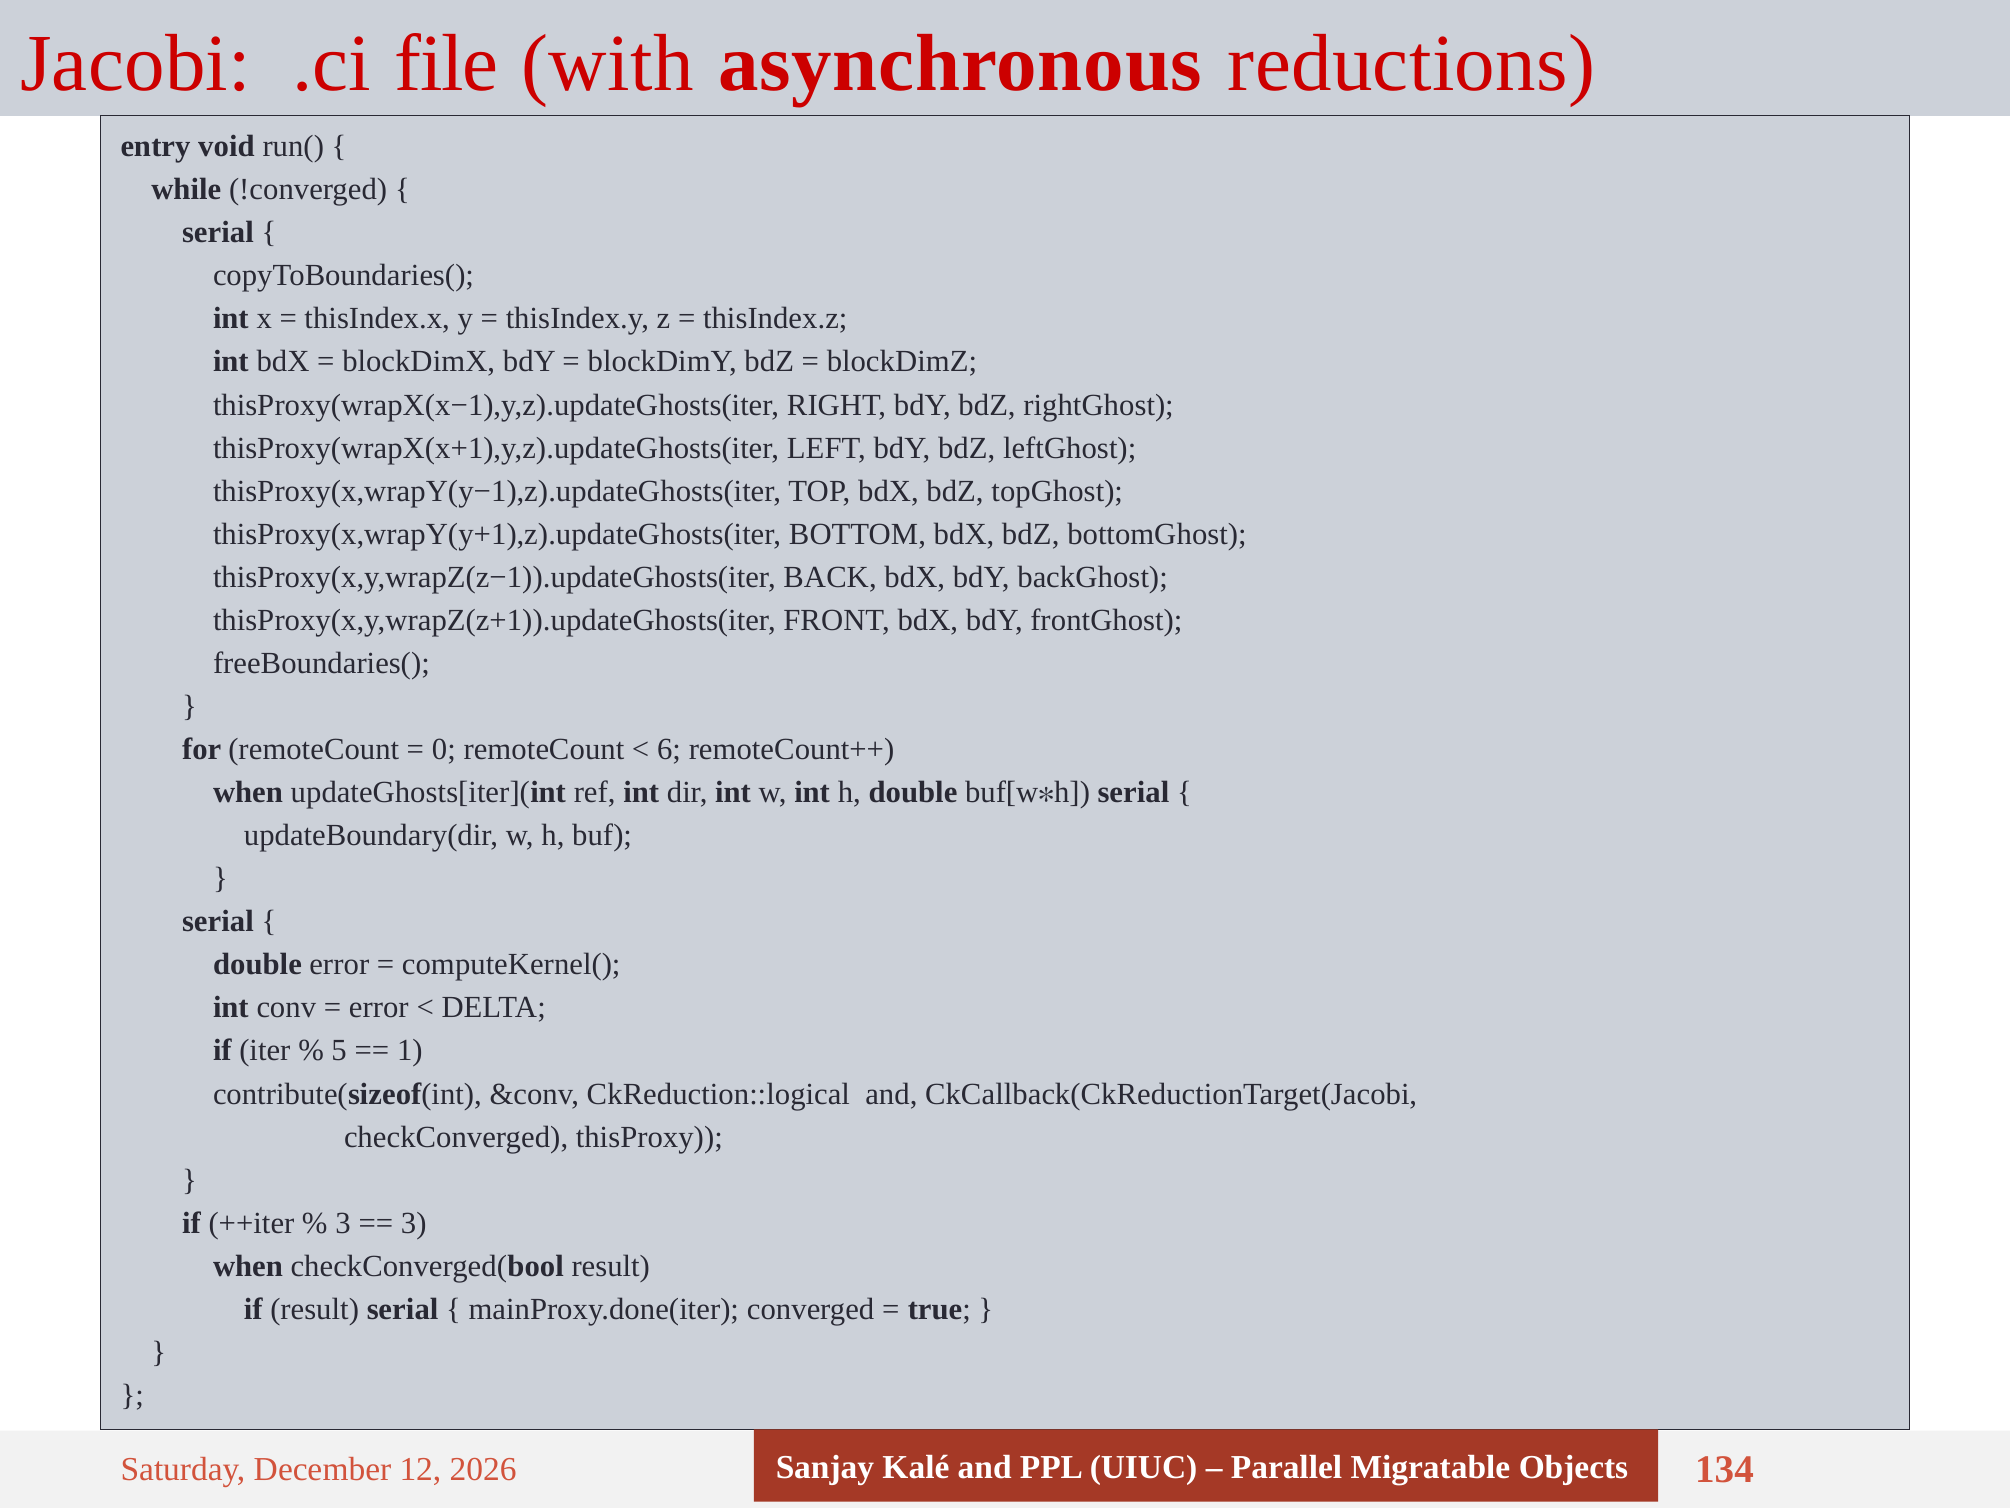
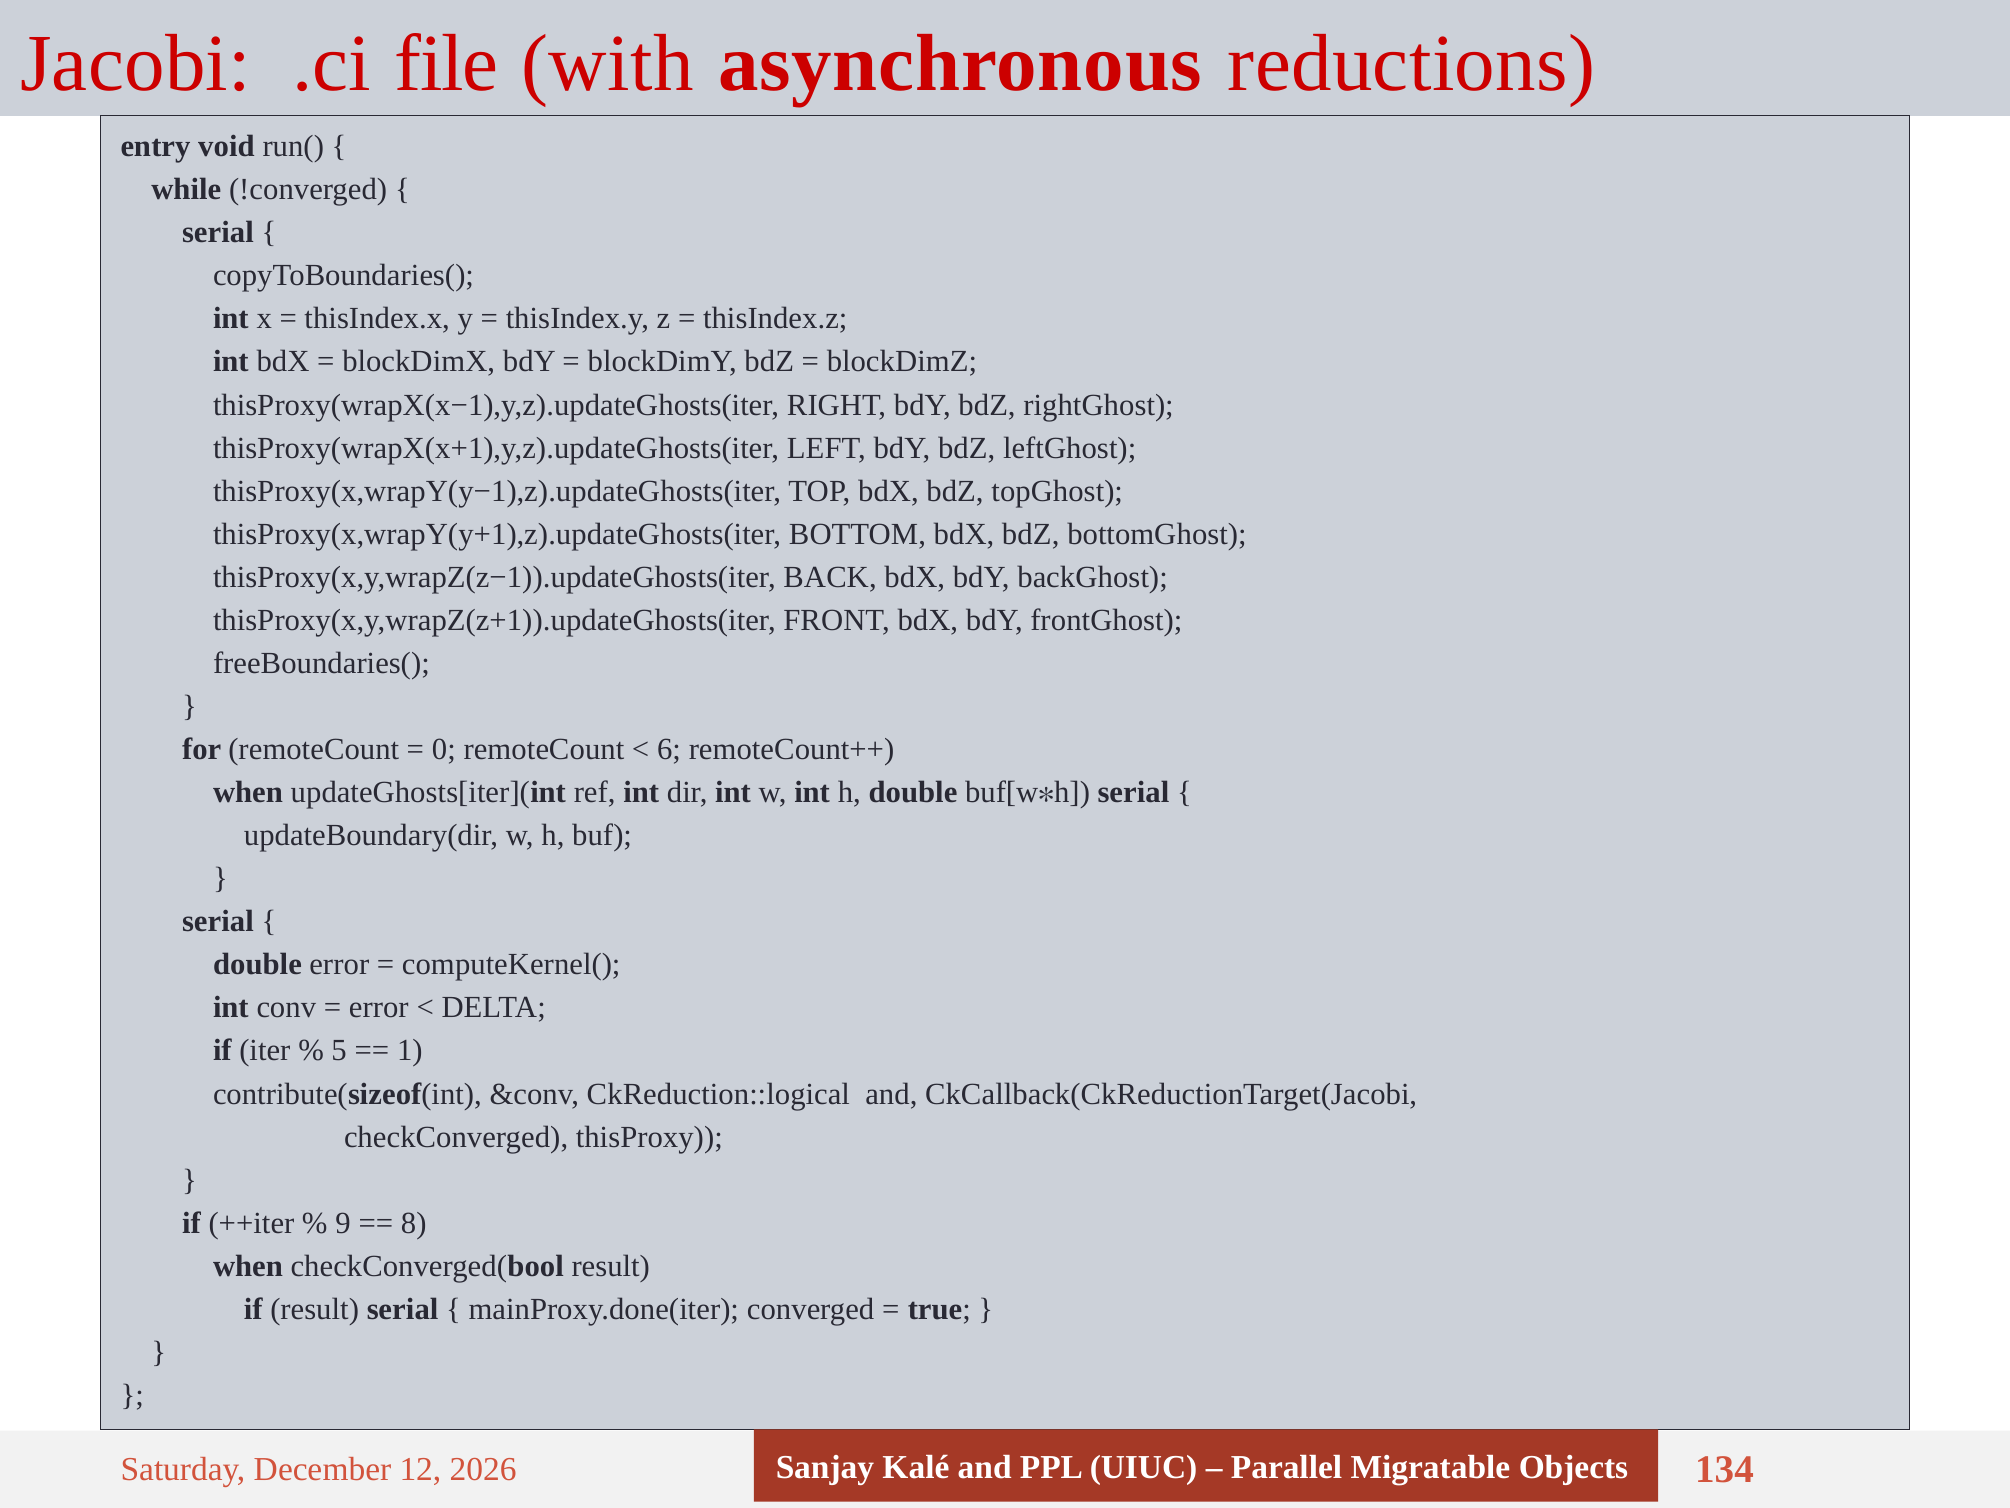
3: 3 -> 9 (343, 1223)
3: 3 -> 8 (414, 1223)
